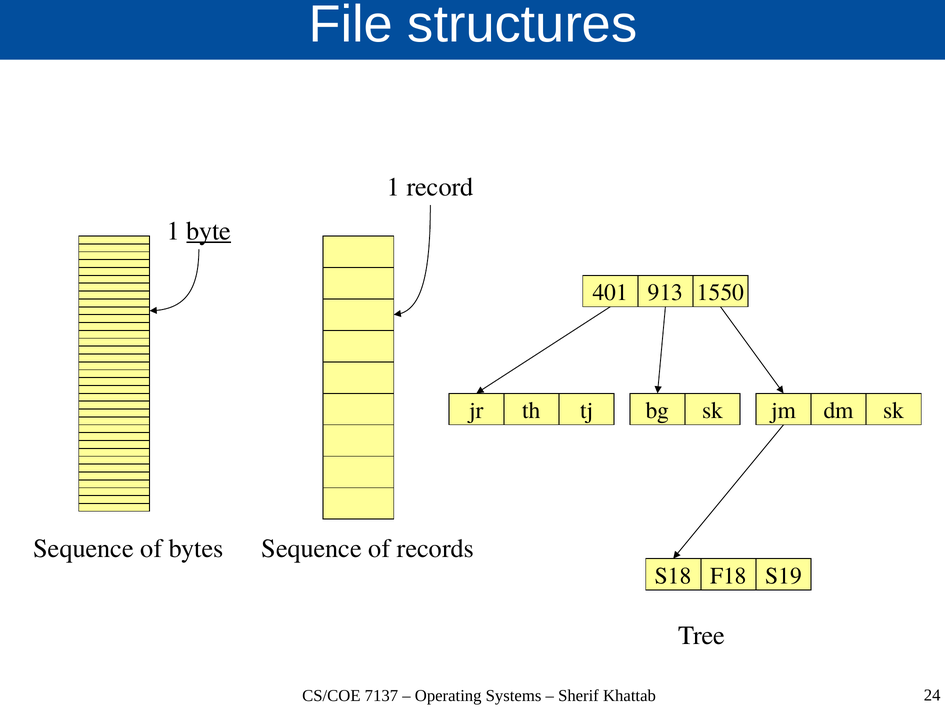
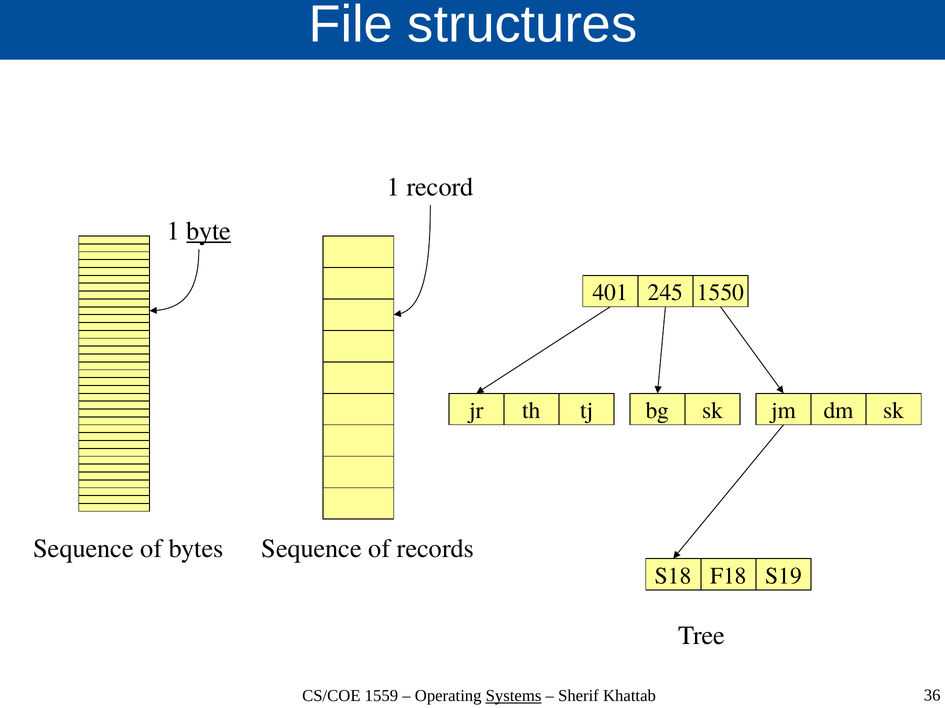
913: 913 -> 245 (665, 293)
7137: 7137 -> 1559 (381, 697)
Systems underline: none -> present (514, 697)
24: 24 -> 36 (932, 696)
